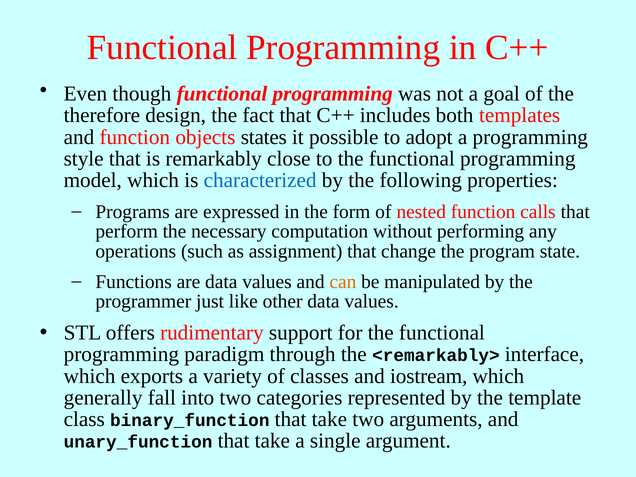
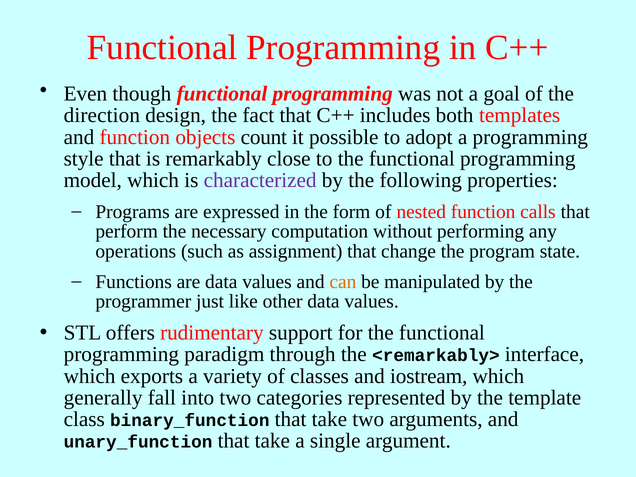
therefore: therefore -> direction (102, 115)
states: states -> count (264, 137)
characterized colour: blue -> purple (260, 180)
